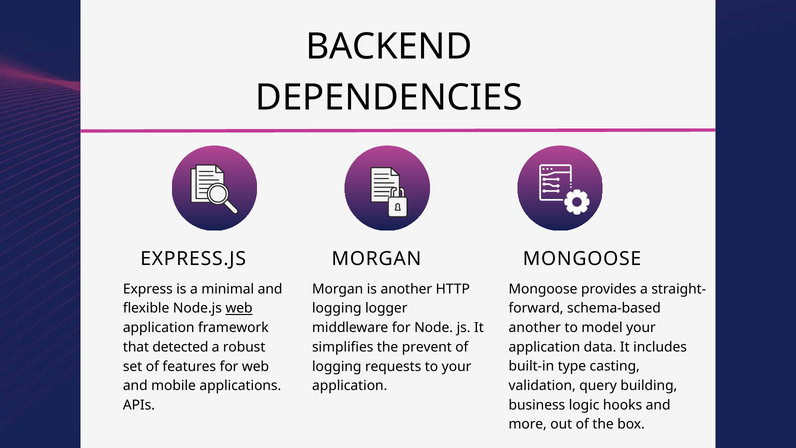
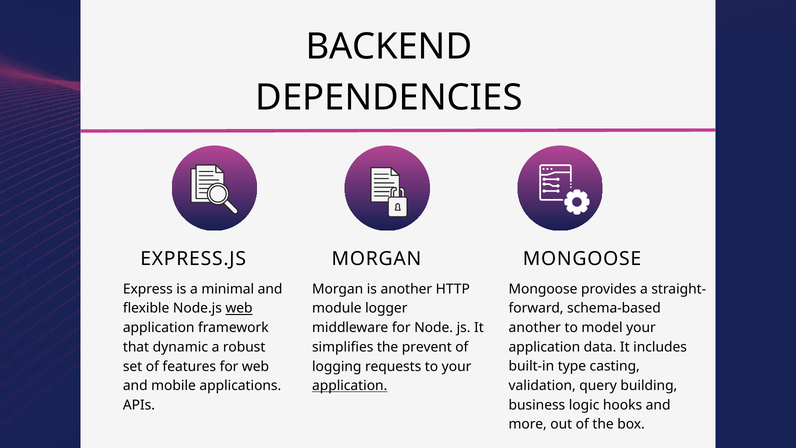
logging: logging -> module (337, 308)
detected: detected -> dynamic (180, 347)
application underline: none -> present (350, 386)
